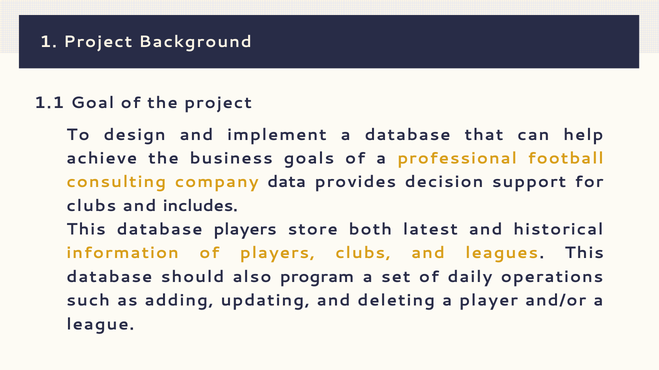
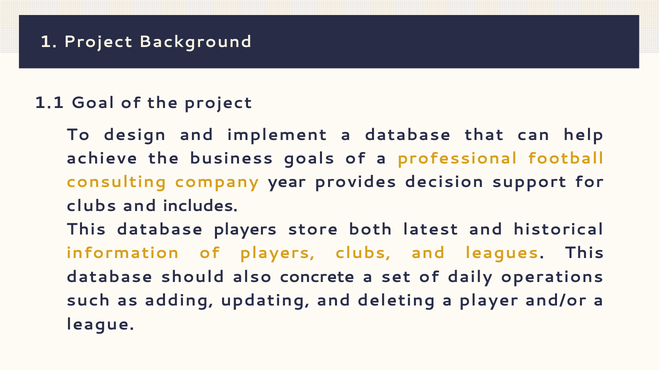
data: data -> year (287, 182)
program: program -> concrete (317, 277)
